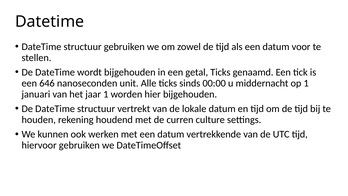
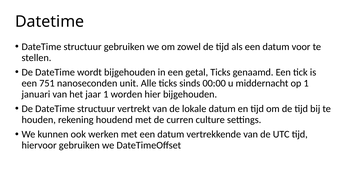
646: 646 -> 751 (47, 83)
